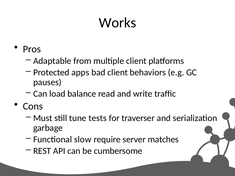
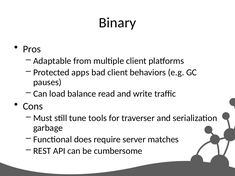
Works: Works -> Binary (117, 23)
tests: tests -> tools (98, 118)
slow: slow -> does (83, 140)
